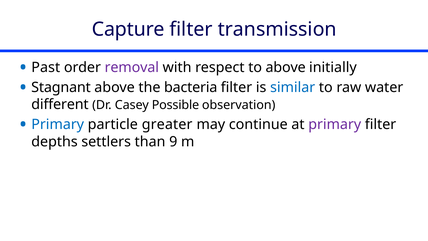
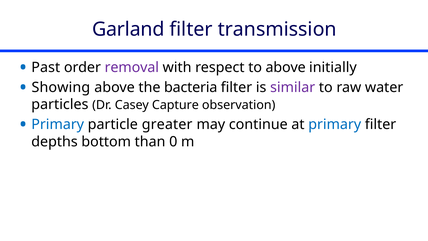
Capture: Capture -> Garland (128, 29)
Stagnant: Stagnant -> Showing (61, 87)
similar colour: blue -> purple (293, 87)
different: different -> particles (60, 104)
Possible: Possible -> Capture (175, 105)
primary colour: purple -> blue (335, 124)
settlers: settlers -> bottom (106, 142)
9: 9 -> 0 (173, 142)
